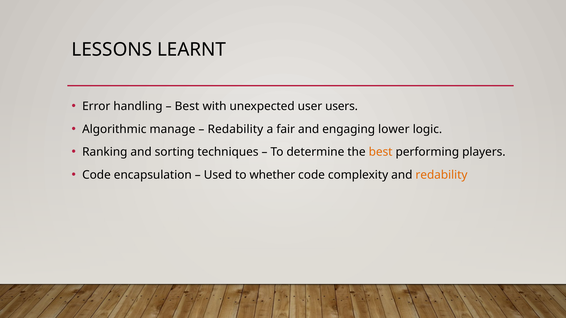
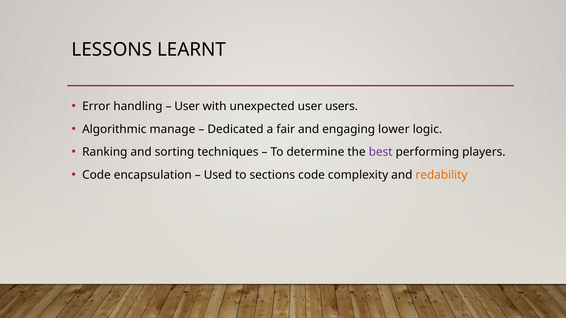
Best: Best -> User (187, 106)
Redability: Redability -> Dedicated (236, 129)
best colour: orange -> purple (381, 152)
whether: whether -> sections (272, 175)
